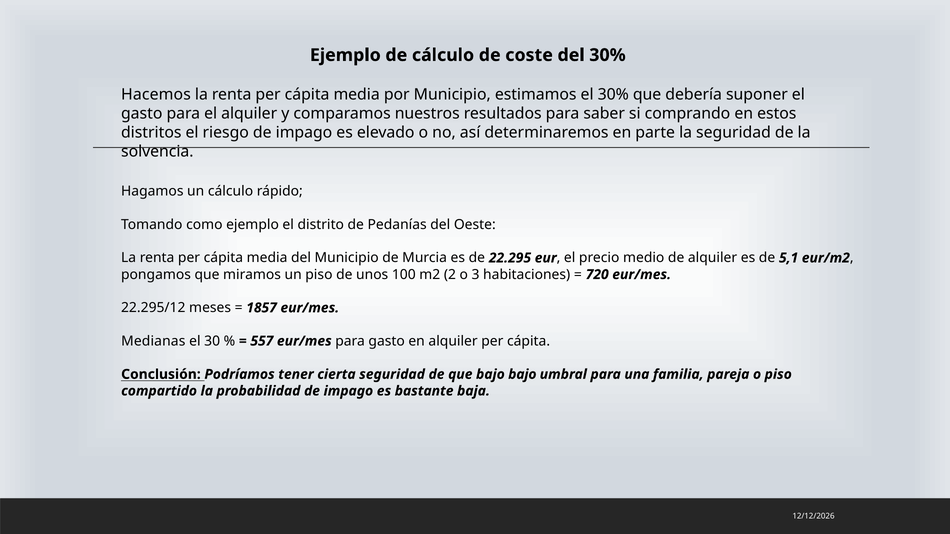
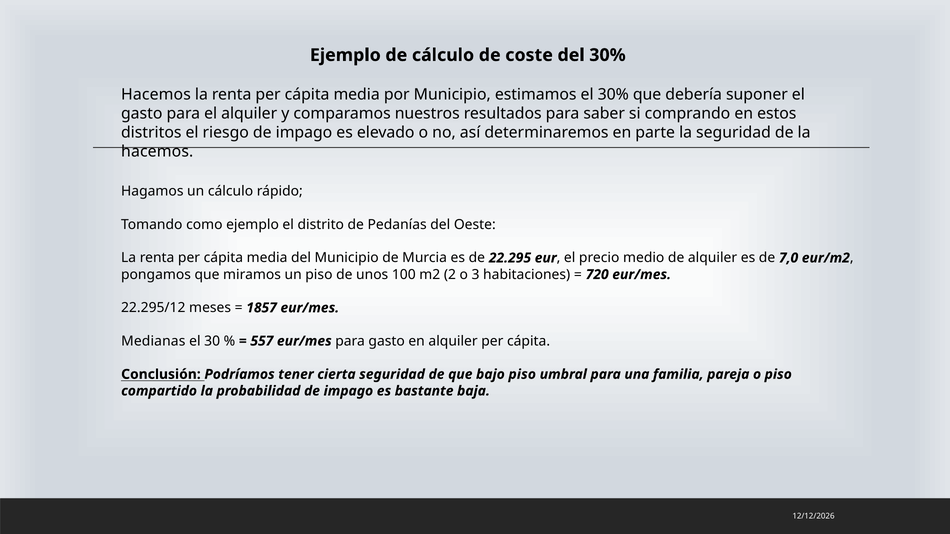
solvencia: solvencia -> hacemos (157, 152)
5,1: 5,1 -> 7,0 (789, 258)
bajo bajo: bajo -> piso (522, 375)
